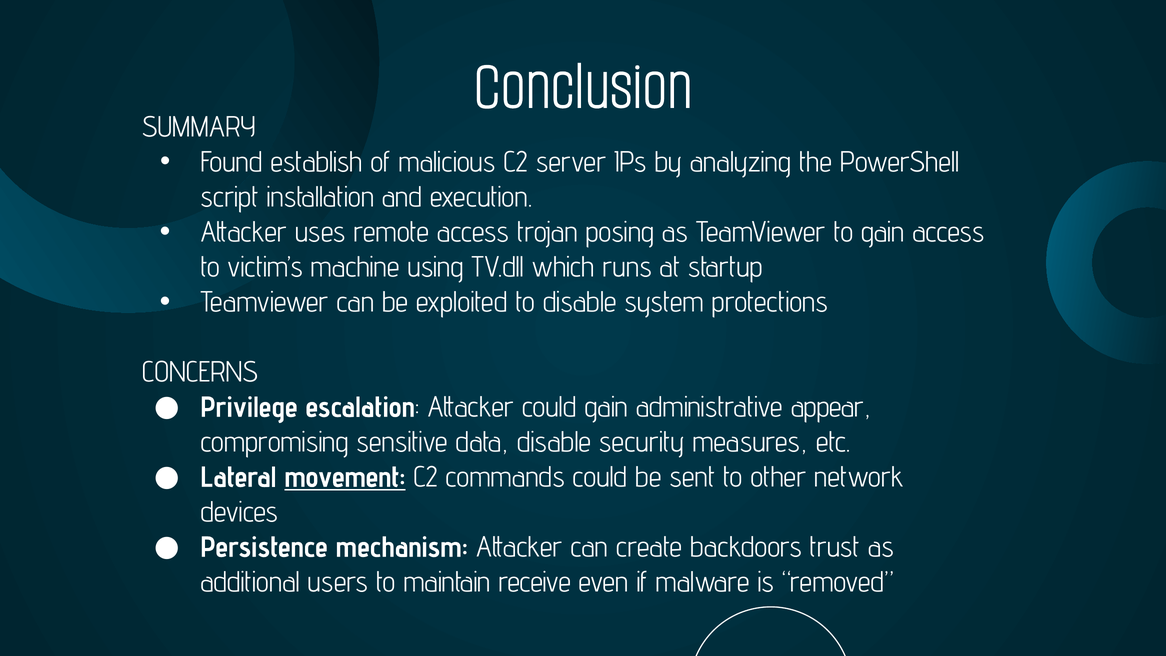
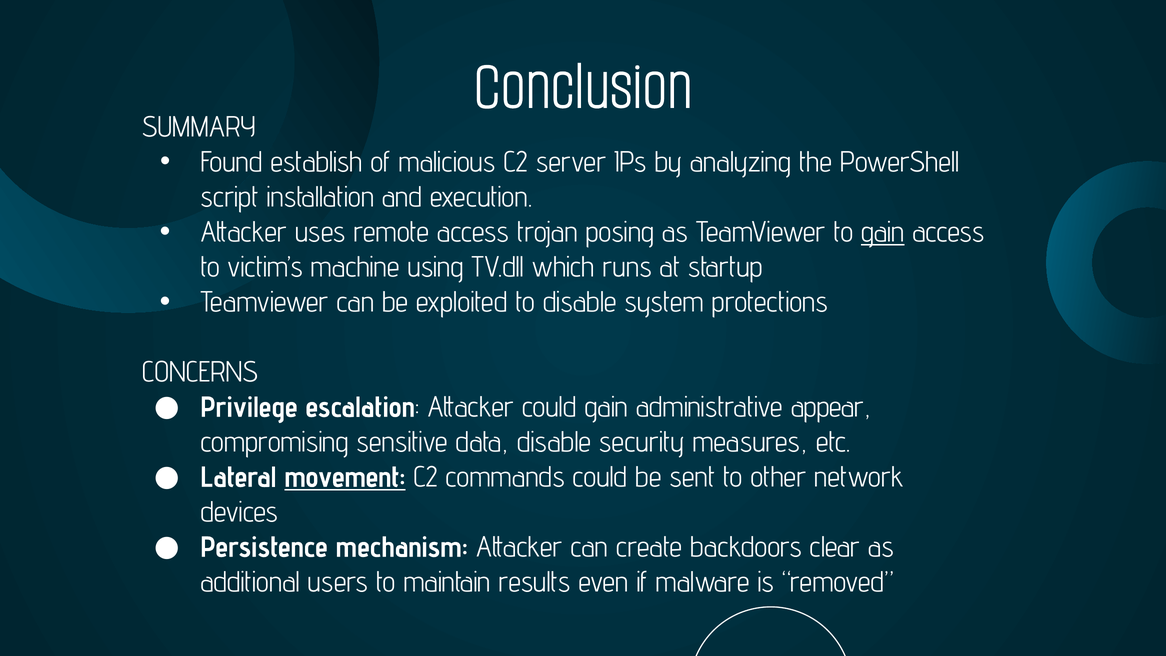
gain underline: none -> present (883, 232)
trust: trust -> clear (835, 547)
receive: receive -> results (534, 582)
